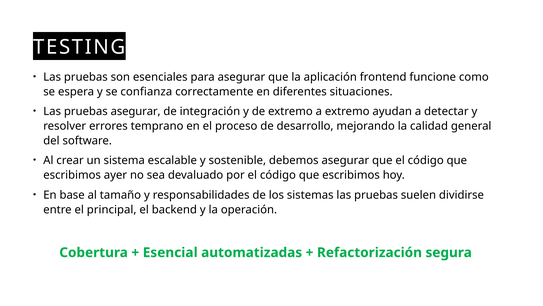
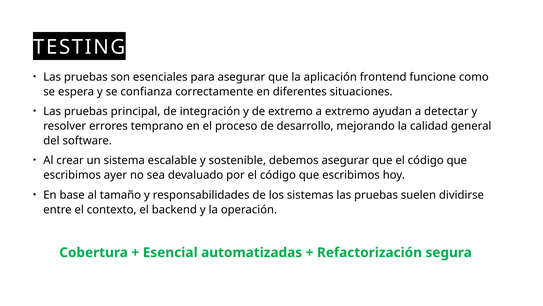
pruebas asegurar: asegurar -> principal (136, 111)
principal: principal -> contexto (112, 209)
